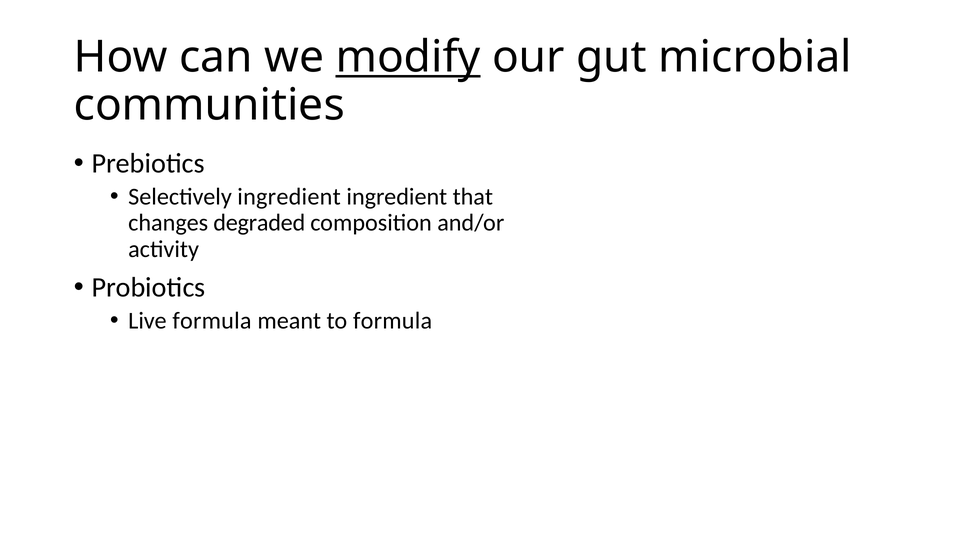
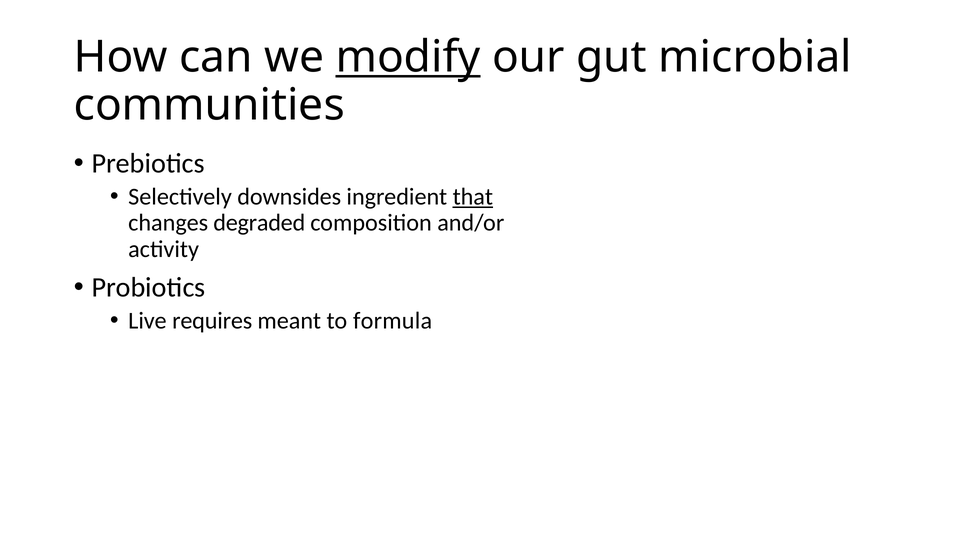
Selectively ingredient: ingredient -> downsides (289, 197)
that underline: none -> present (473, 197)
Live formula: formula -> requires (212, 321)
